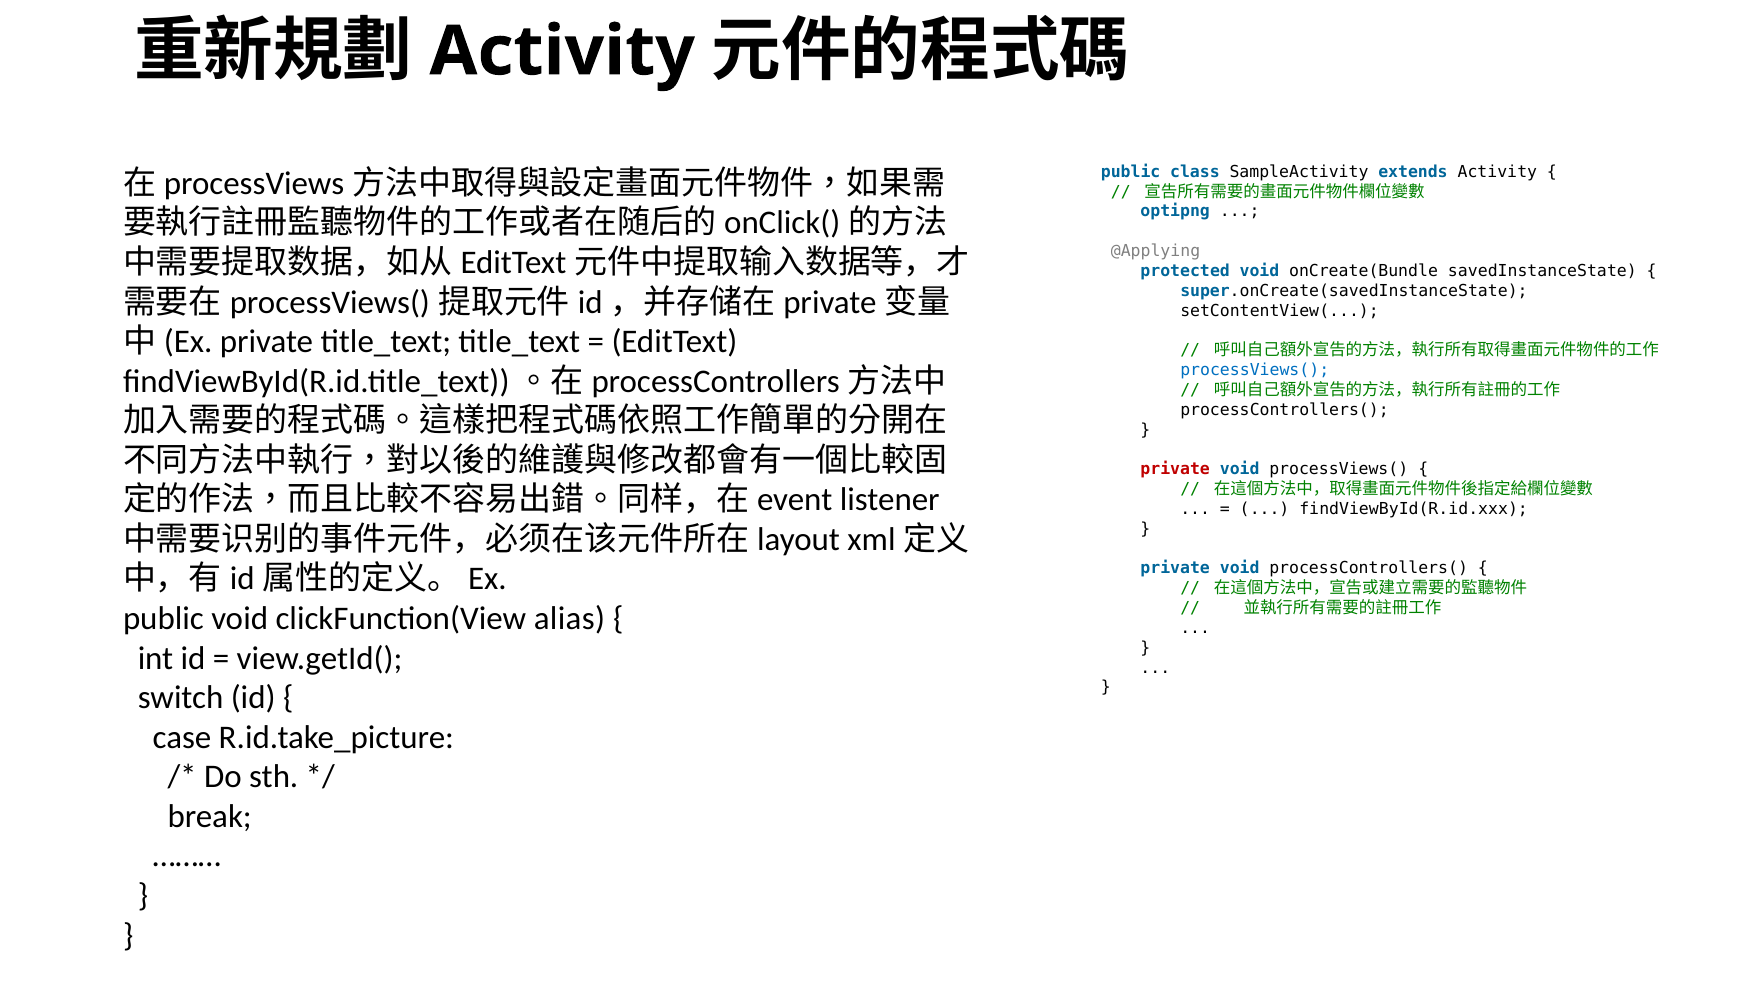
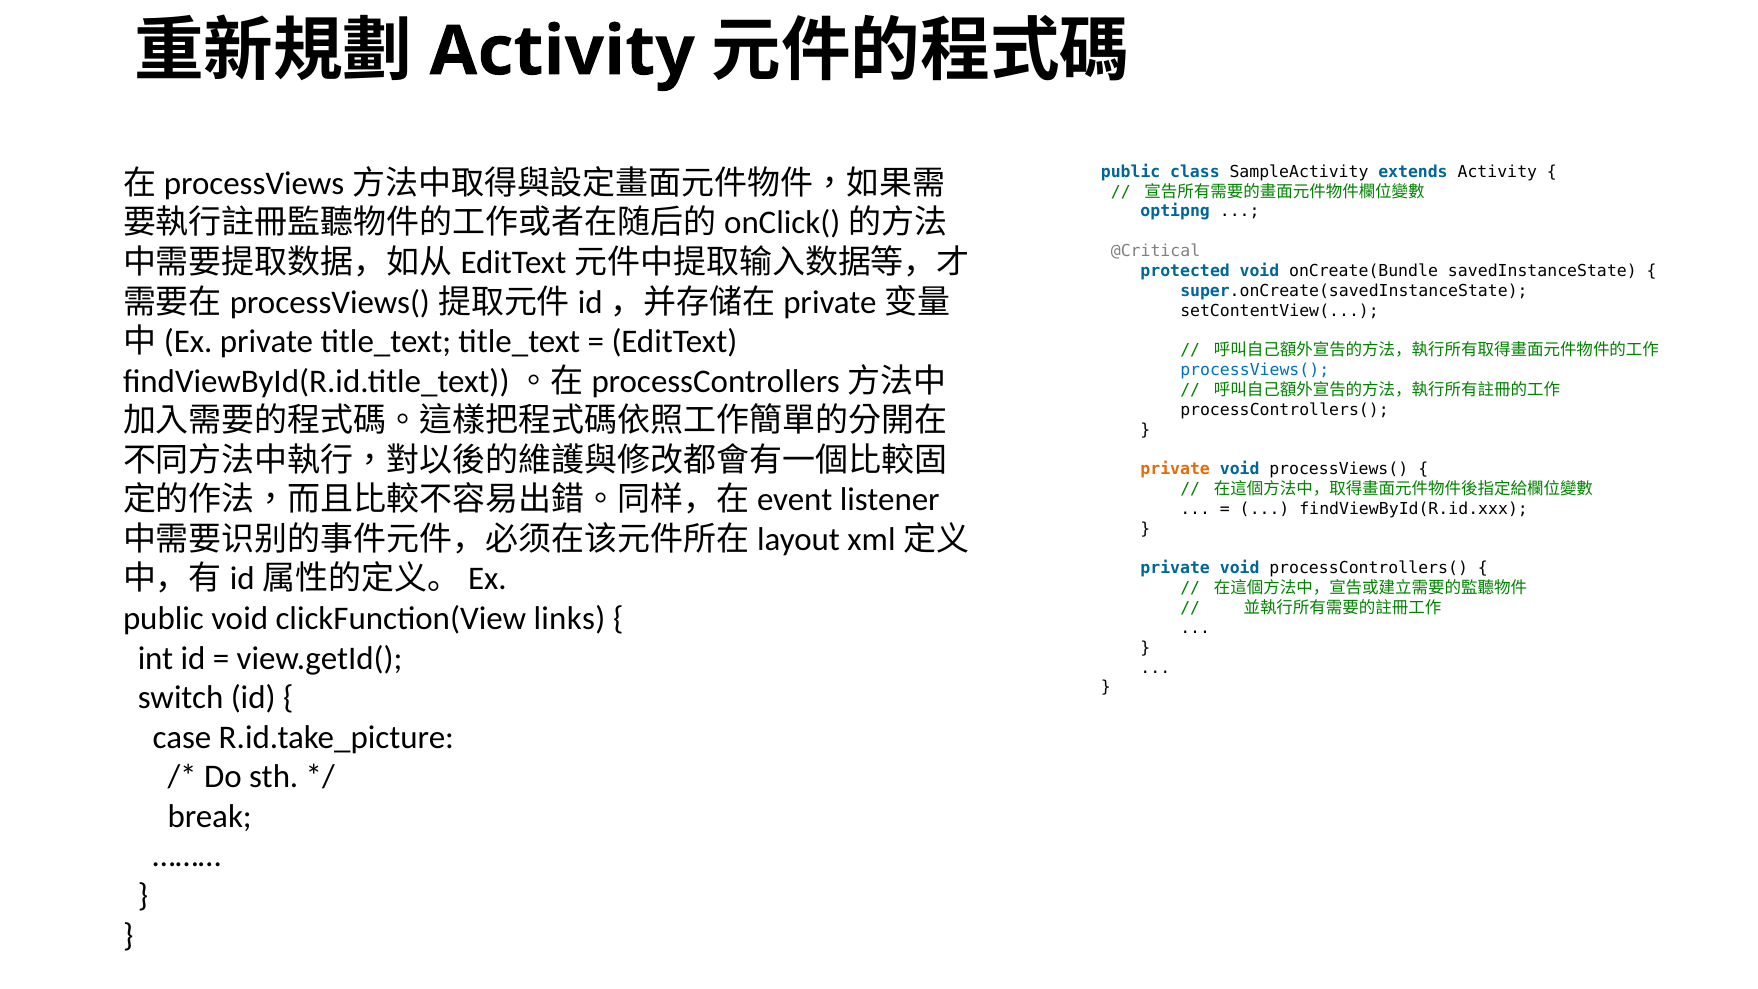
@Applying: @Applying -> @Critical (1156, 251)
private colour: red -> orange (1175, 469)
alias: alias -> links (569, 619)
